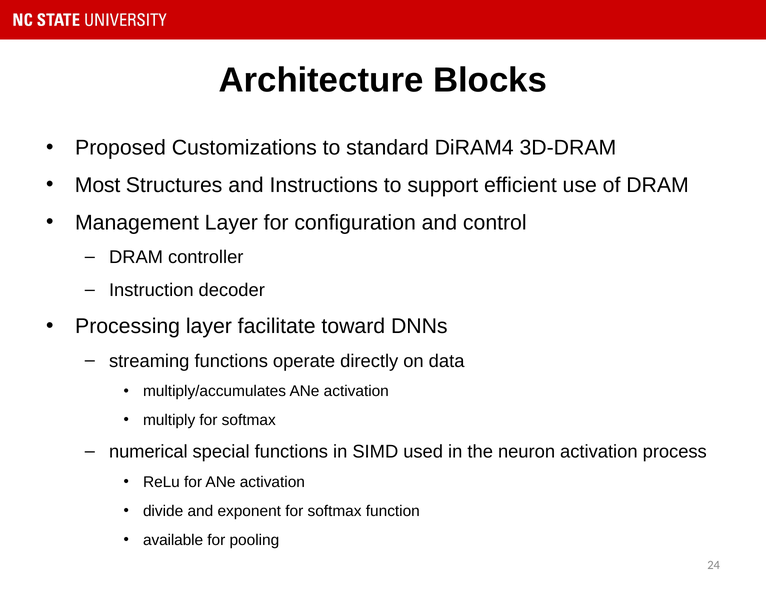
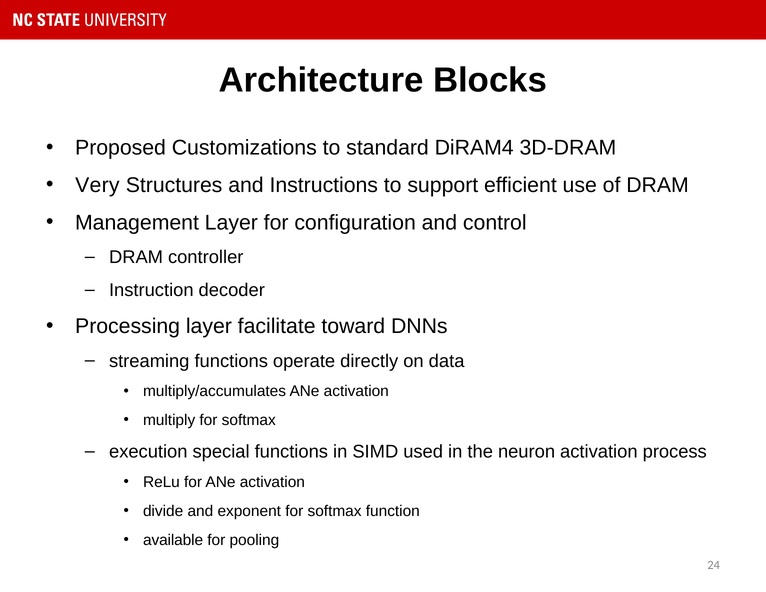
Most: Most -> Very (97, 185)
numerical: numerical -> execution (148, 452)
